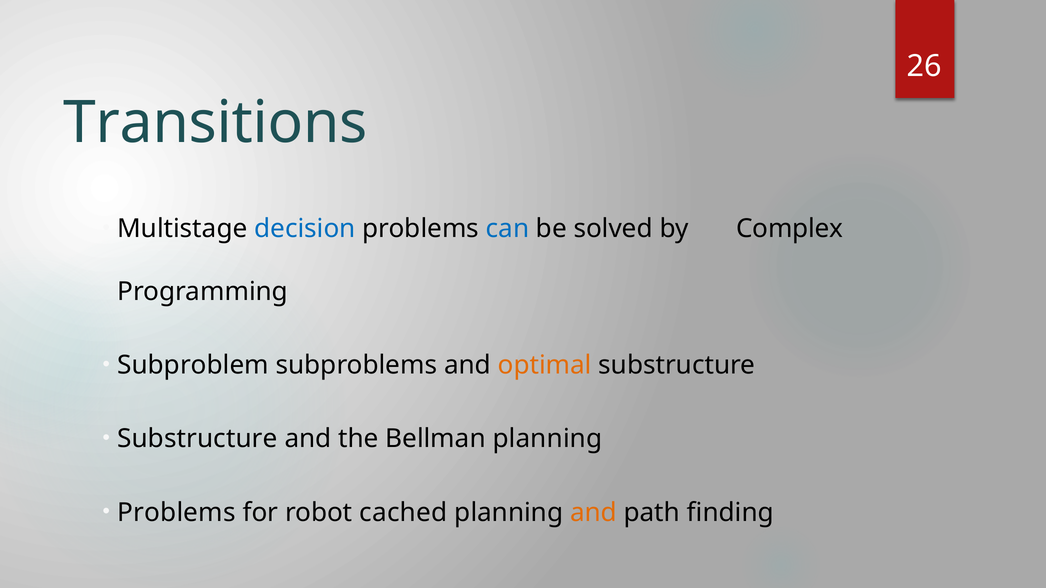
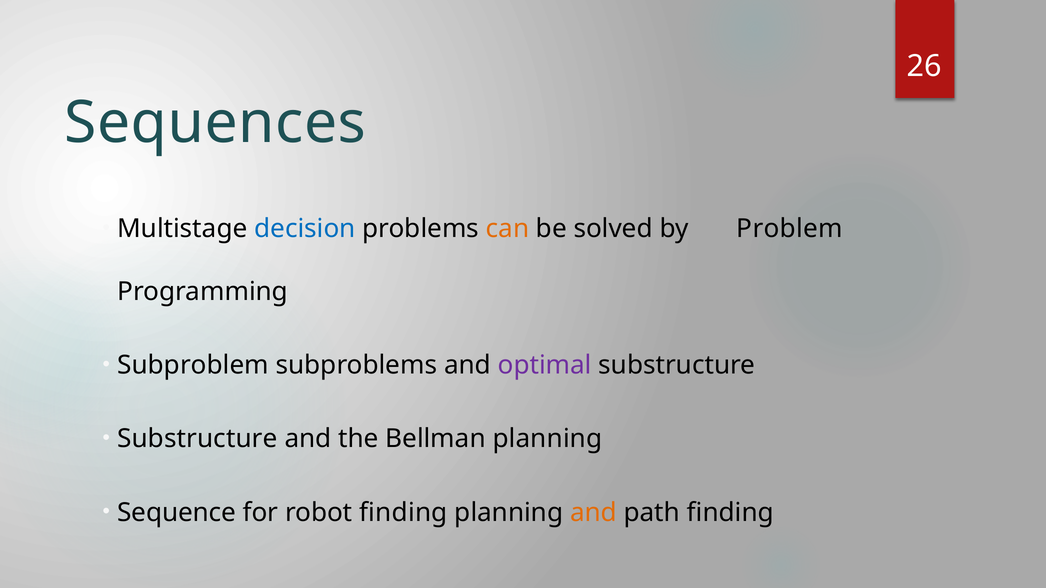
Transitions: Transitions -> Sequences (215, 123)
can colour: blue -> orange (507, 229)
Complex: Complex -> Problem (789, 229)
optimal colour: orange -> purple (545, 365)
Problems: Problems -> Sequence (177, 513)
robot cached: cached -> finding (403, 513)
